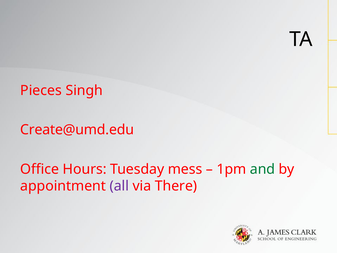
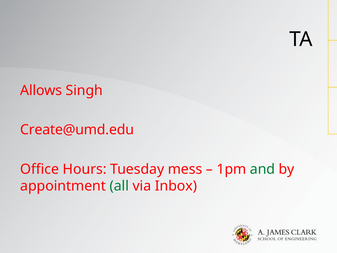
Pieces: Pieces -> Allows (41, 90)
all colour: purple -> green (119, 186)
There: There -> Inbox (176, 186)
